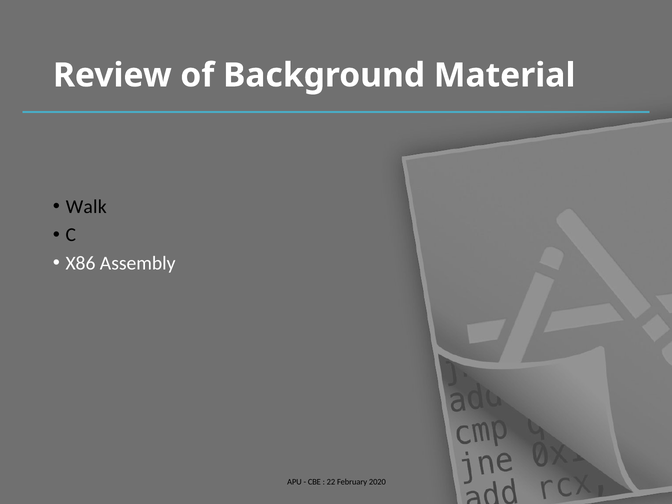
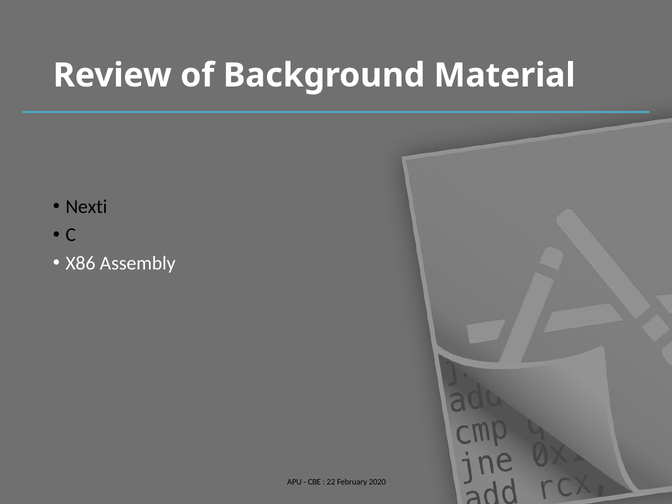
Walk: Walk -> Nexti (86, 207)
